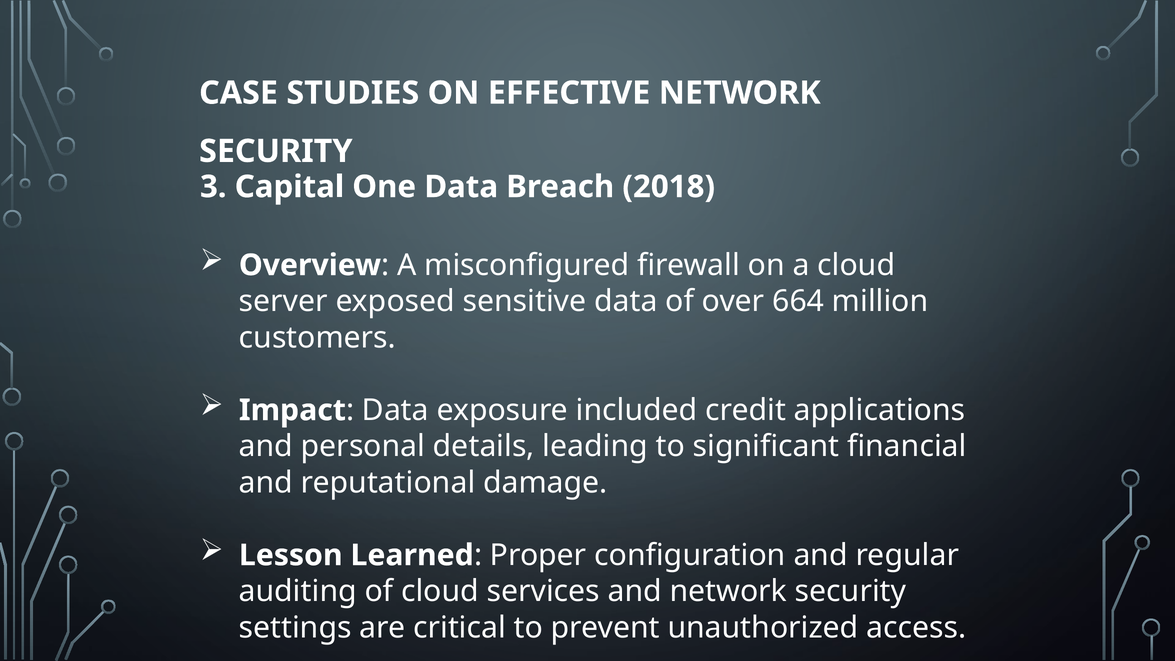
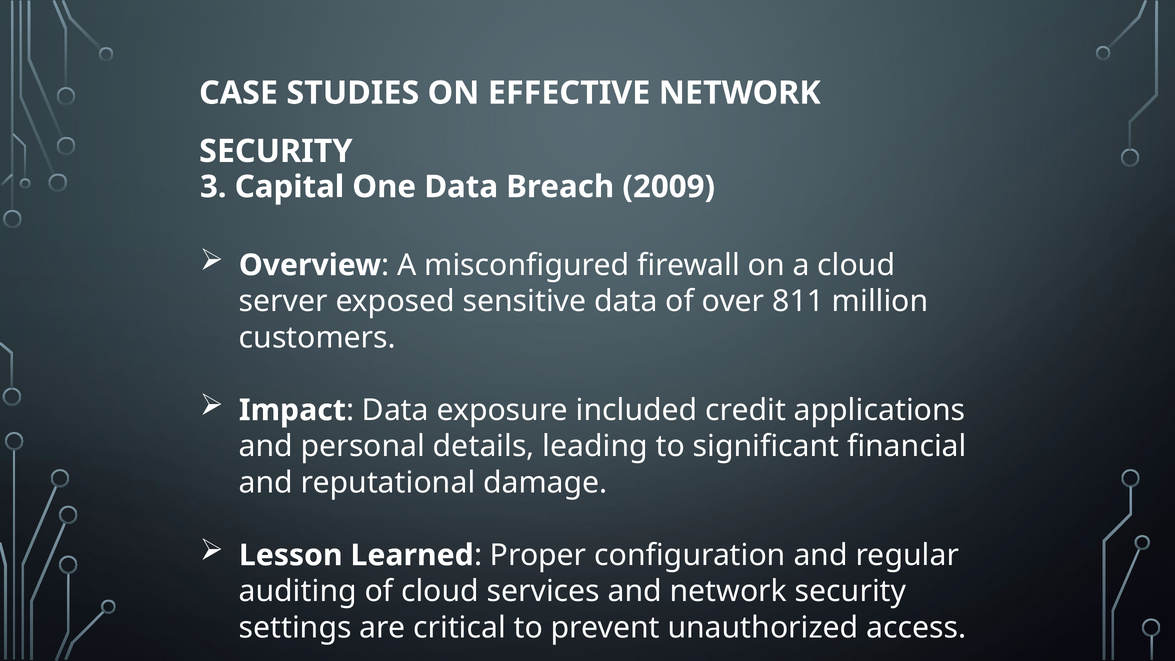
2018: 2018 -> 2009 (669, 187)
664: 664 -> 811 (798, 301)
